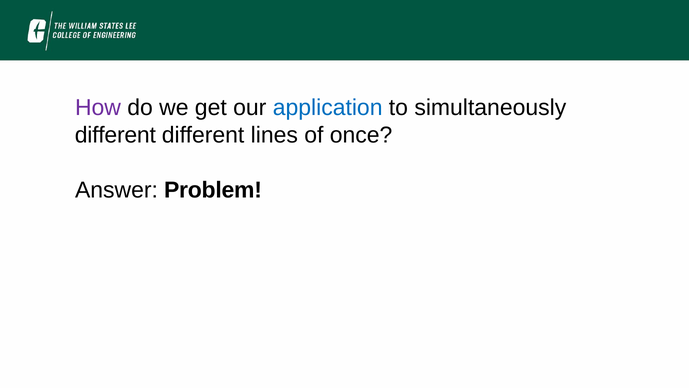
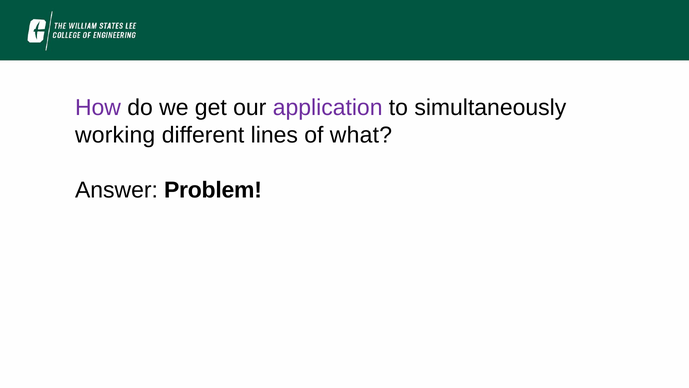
application colour: blue -> purple (328, 107)
different: different -> working (115, 135)
once: once -> what (361, 135)
